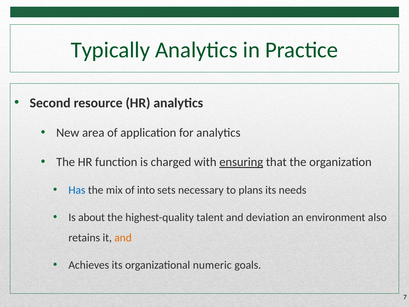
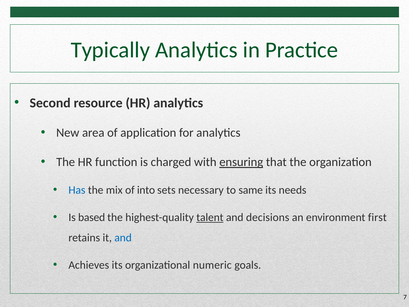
plans: plans -> same (251, 190)
about: about -> based (92, 217)
talent underline: none -> present (210, 217)
deviation: deviation -> decisions (268, 217)
also: also -> first (377, 217)
and colour: orange -> blue (123, 238)
